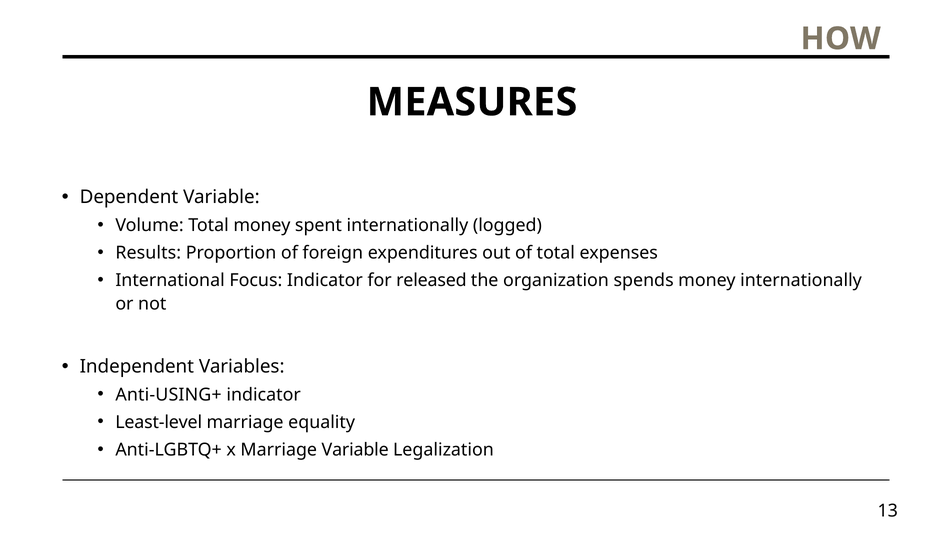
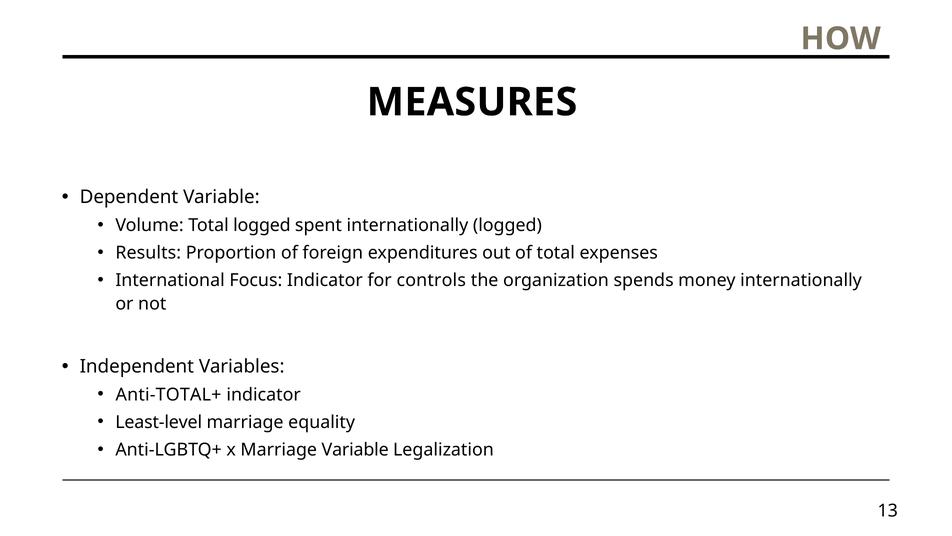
Total money: money -> logged (262, 225)
released: released -> controls (431, 280)
Anti-USING+: Anti-USING+ -> Anti-TOTAL+ (169, 394)
